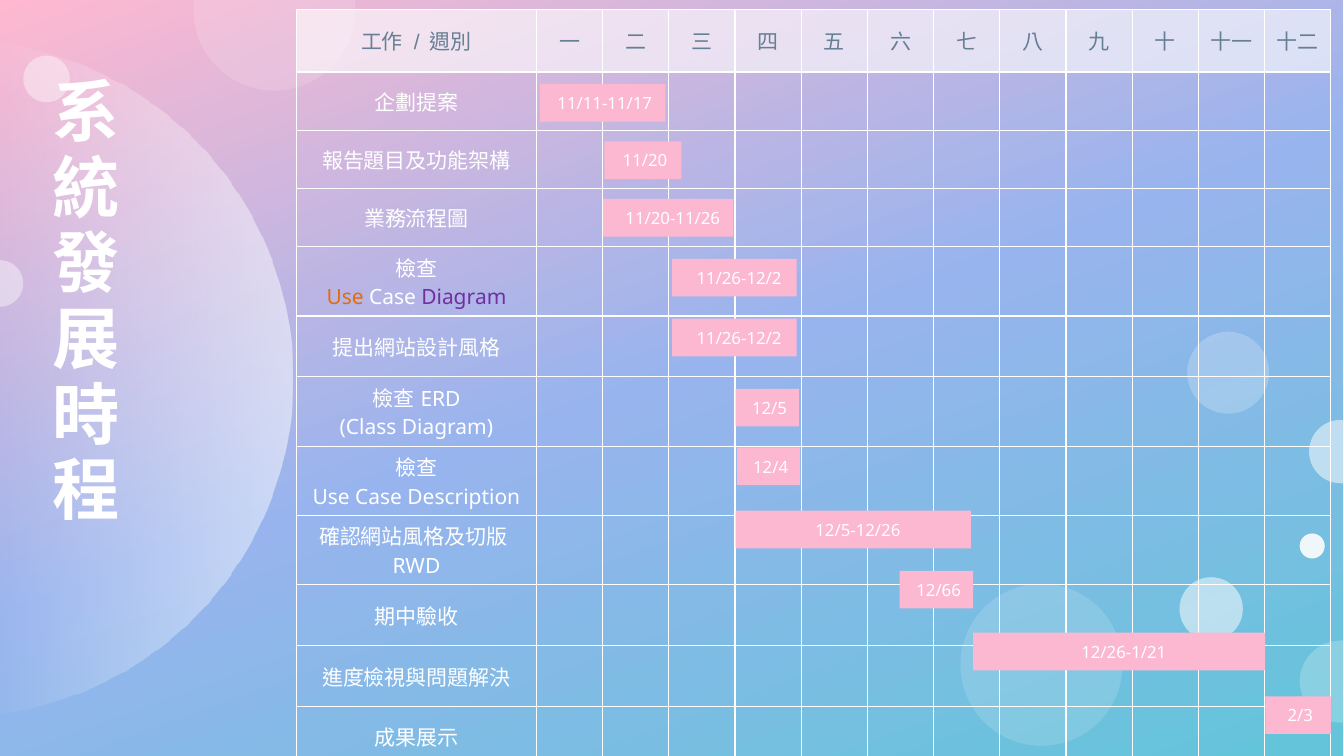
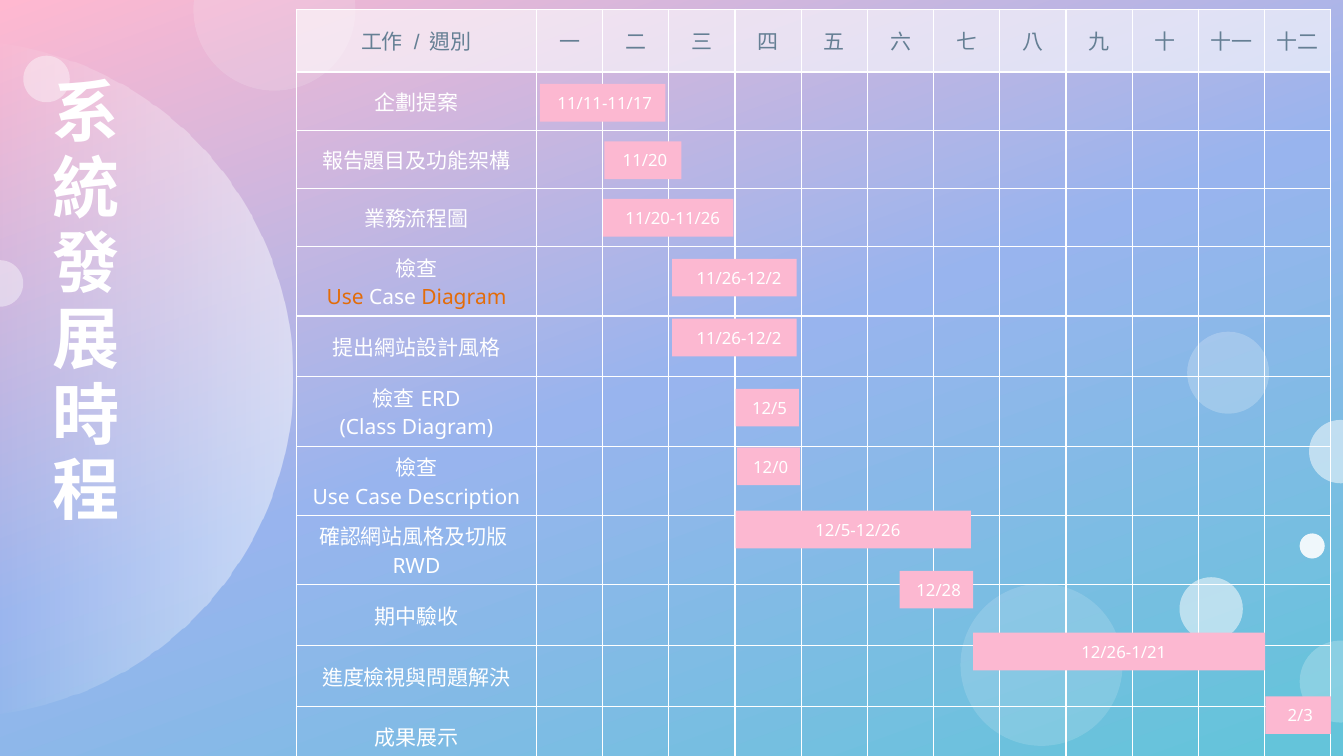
Diagram colour: purple -> orange (464, 297)
12/4: 12/4 -> 12/0 (771, 467)
12/66: 12/66 -> 12/28 (939, 590)
